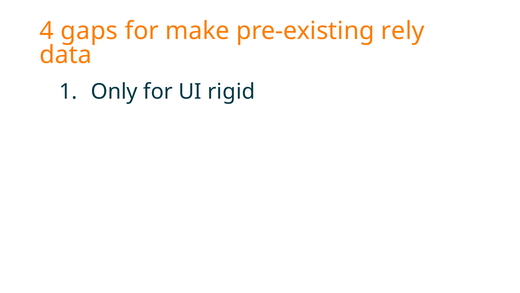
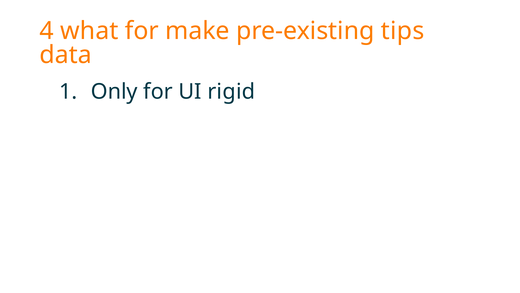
gaps: gaps -> what (89, 31)
rely: rely -> tips (403, 31)
